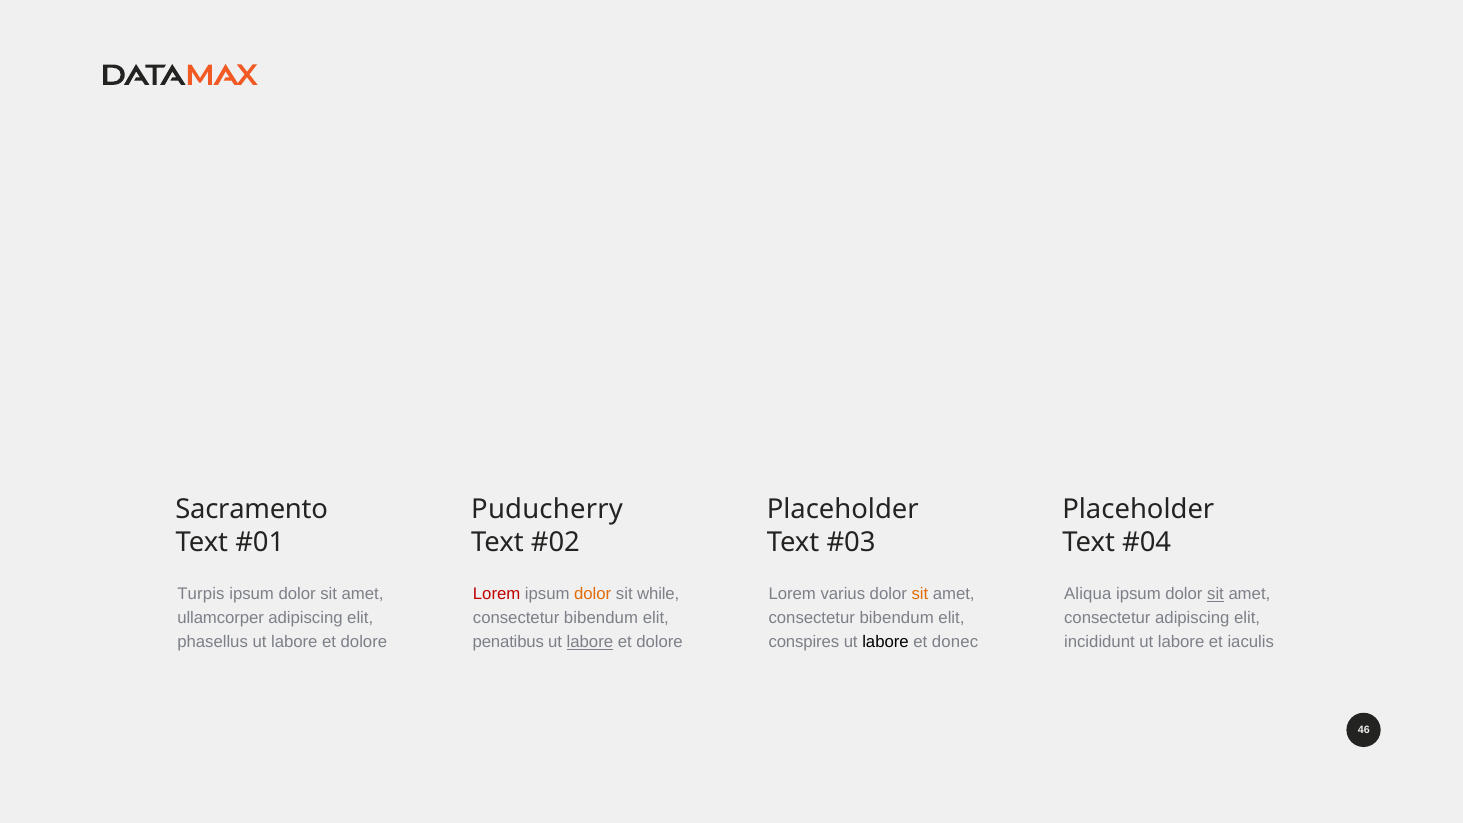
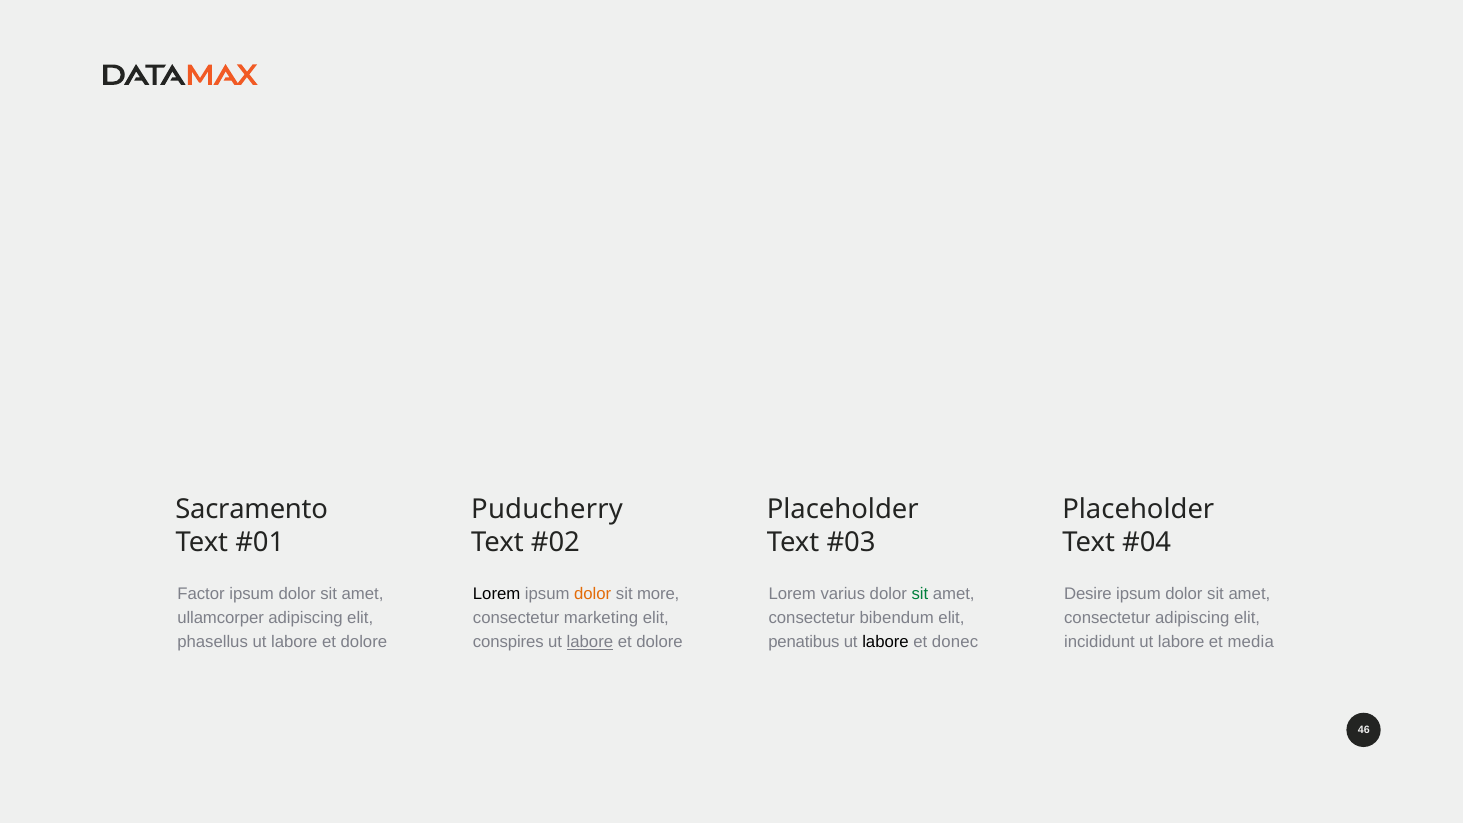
Turpis: Turpis -> Factor (201, 594)
Lorem colour: red -> black (497, 594)
while: while -> more (658, 594)
sit colour: orange -> green (920, 594)
Aliqua: Aliqua -> Desire (1088, 594)
sit underline: present -> none (1216, 594)
bibendum: bibendum -> marketing (601, 618)
penatibus: penatibus -> conspires (508, 642)
conspires: conspires -> penatibus (804, 642)
iaculis: iaculis -> media (1251, 642)
